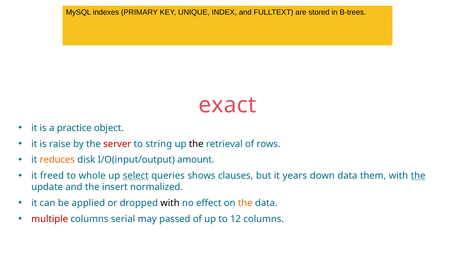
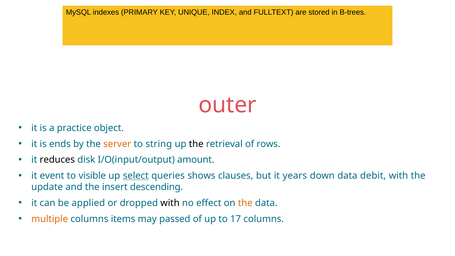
exact: exact -> outer (227, 105)
raise: raise -> ends (60, 144)
server colour: red -> orange (117, 144)
reduces colour: orange -> black (57, 160)
freed: freed -> event (52, 176)
whole: whole -> visible (92, 176)
them: them -> debit (373, 176)
the underline: present -> none (418, 176)
normalized: normalized -> descending (156, 187)
multiple colour: red -> orange (50, 219)
serial: serial -> items (123, 219)
12: 12 -> 17 (236, 219)
